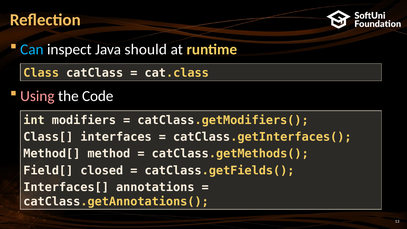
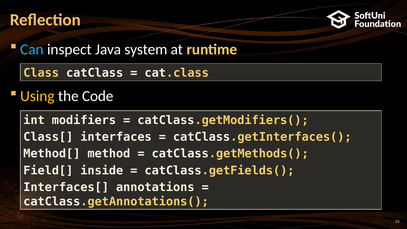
should: should -> system (146, 49)
Using colour: pink -> yellow (37, 96)
closed: closed -> inside (102, 171)
